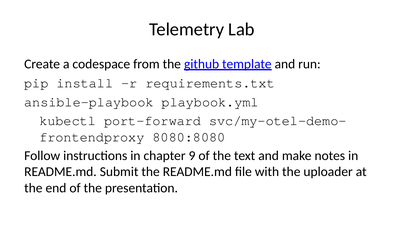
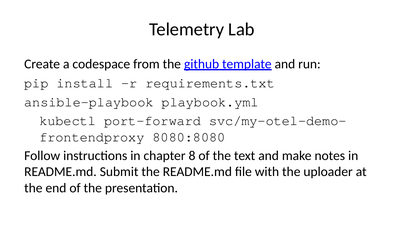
9: 9 -> 8 (192, 156)
